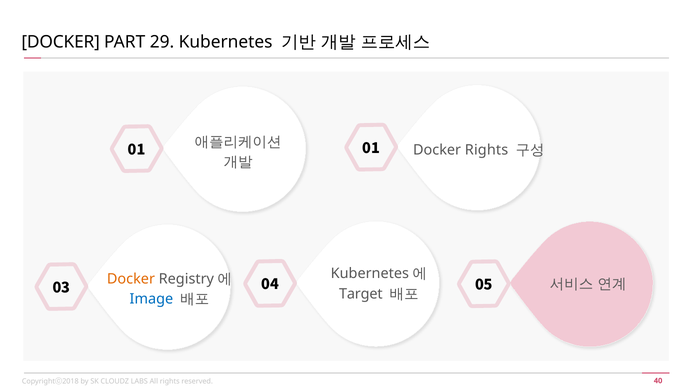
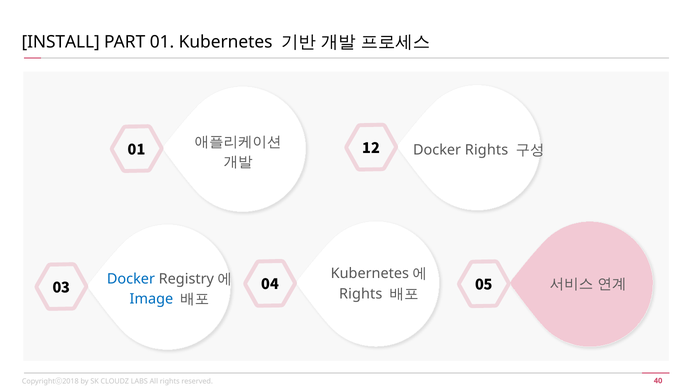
DOCKER: DOCKER -> INSTALL (61, 42)
PART 29: 29 -> 01 (162, 42)
01 01: 01 -> 12 (371, 148)
Docker colour: orange -> blue (131, 279)
Target: Target -> Rights (361, 294)
